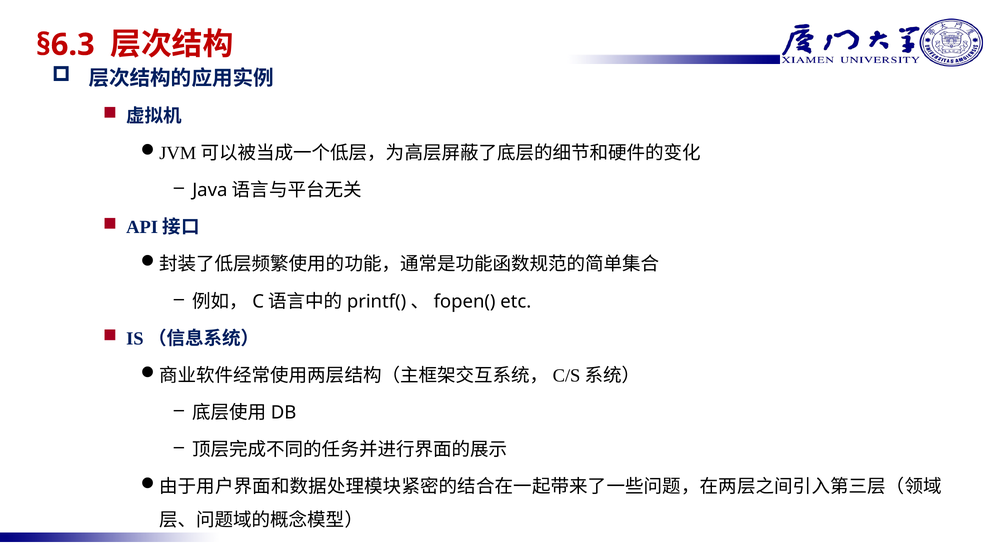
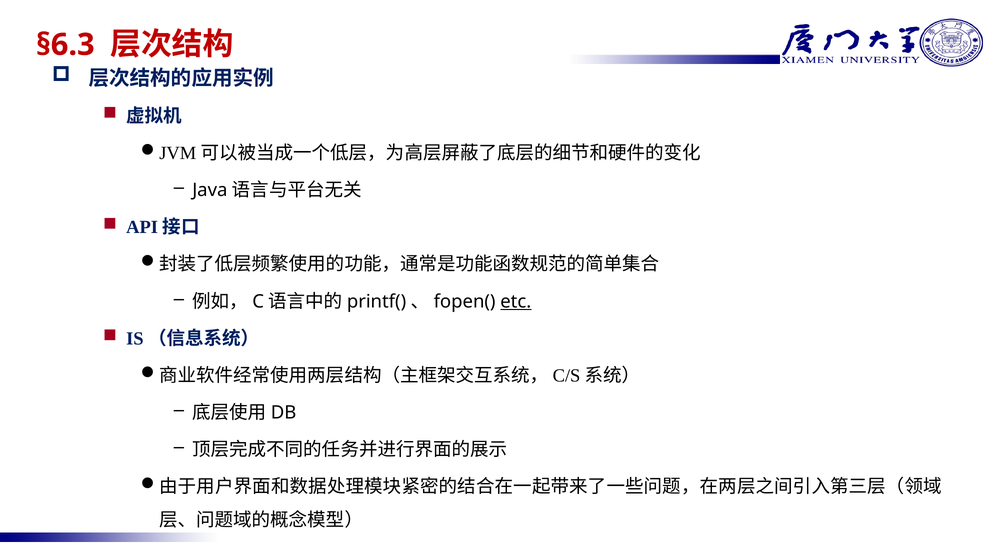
etc underline: none -> present (516, 301)
